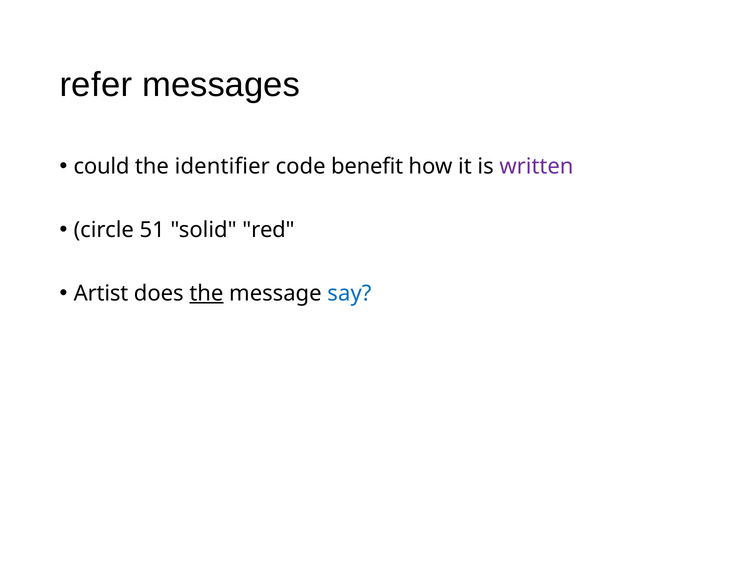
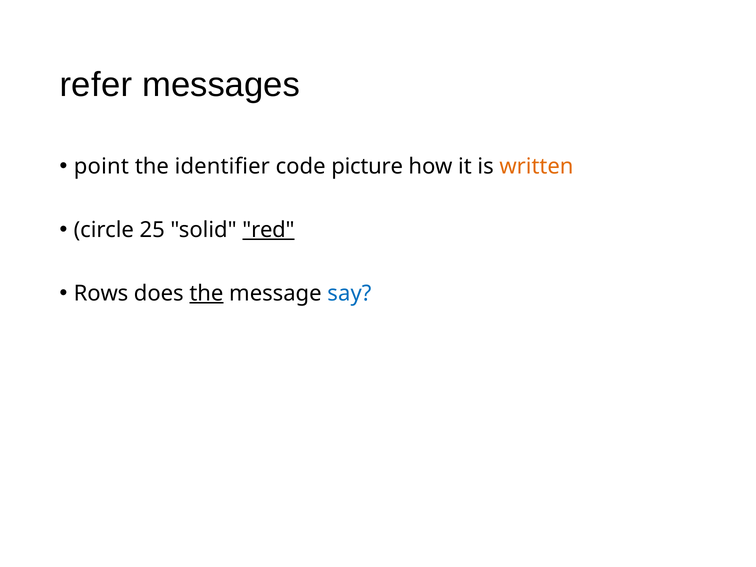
could: could -> point (101, 166)
benefit: benefit -> picture (367, 166)
written colour: purple -> orange (536, 166)
51: 51 -> 25 (152, 230)
red underline: none -> present (268, 230)
Artist: Artist -> Rows (101, 293)
